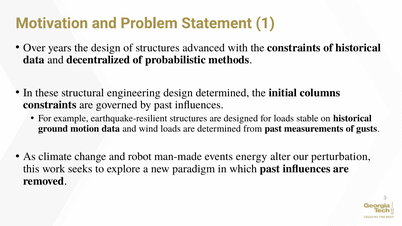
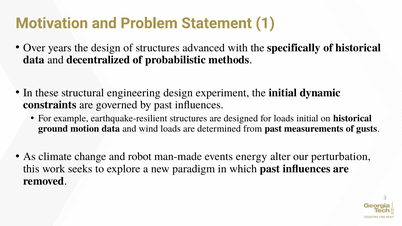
the constraints: constraints -> specifically (294, 48)
design determined: determined -> experiment (222, 93)
columns: columns -> dynamic (320, 93)
loads stable: stable -> initial (307, 118)
